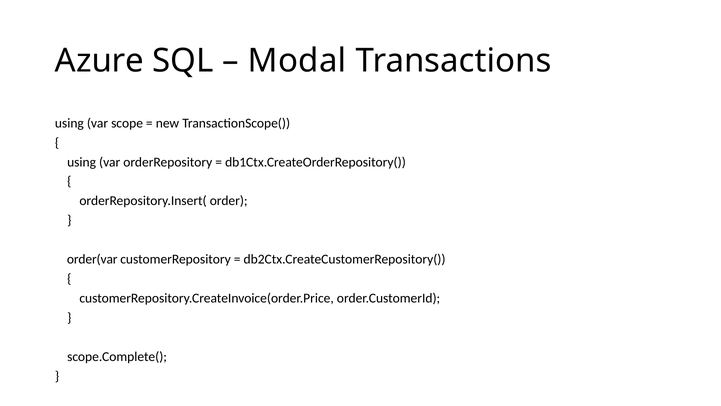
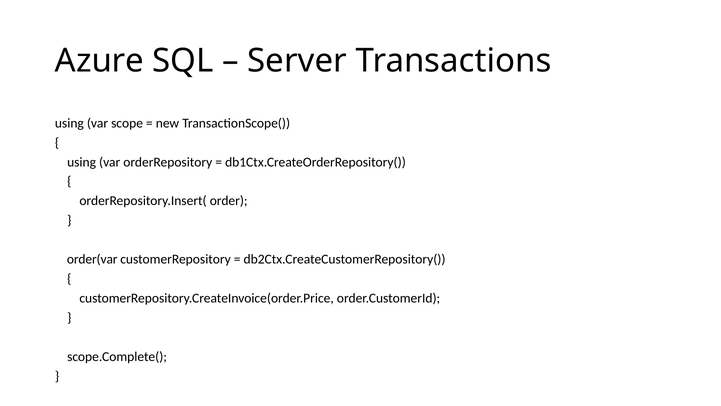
Modal: Modal -> Server (297, 61)
